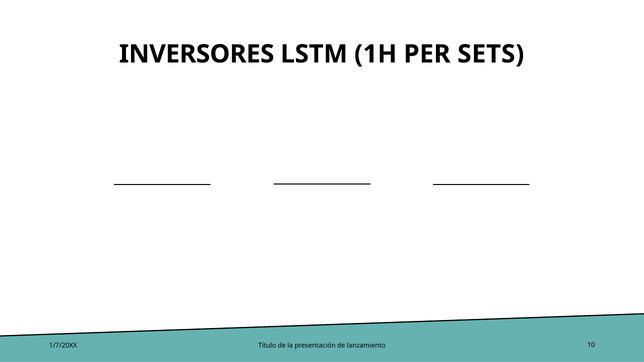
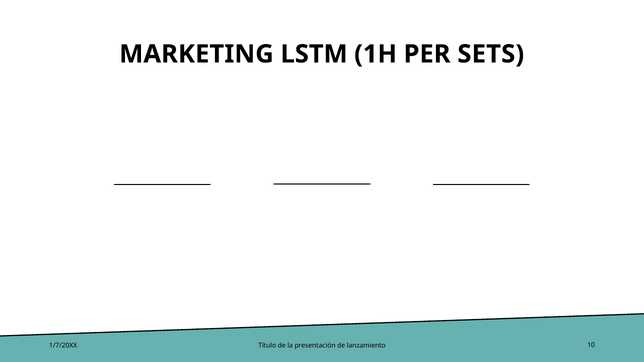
INVERSORES: INVERSORES -> MARKETING (196, 54)
